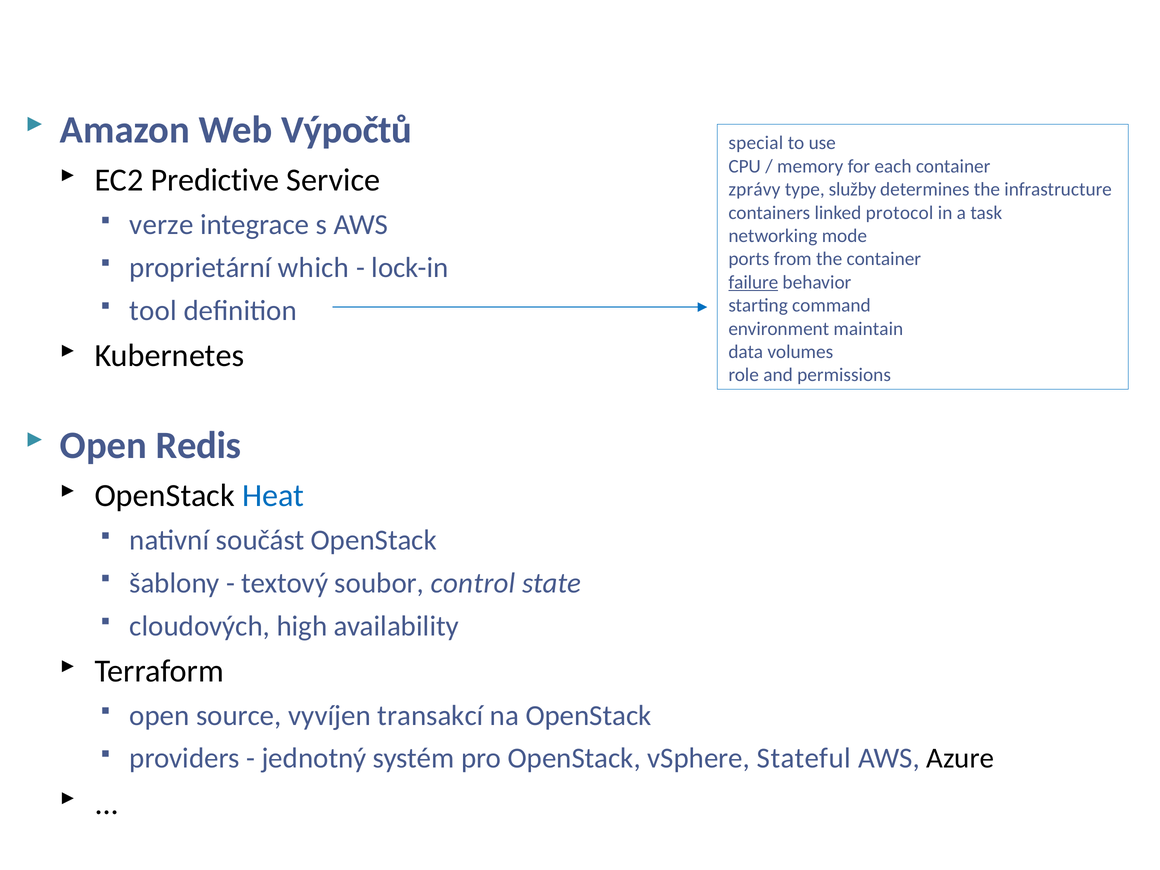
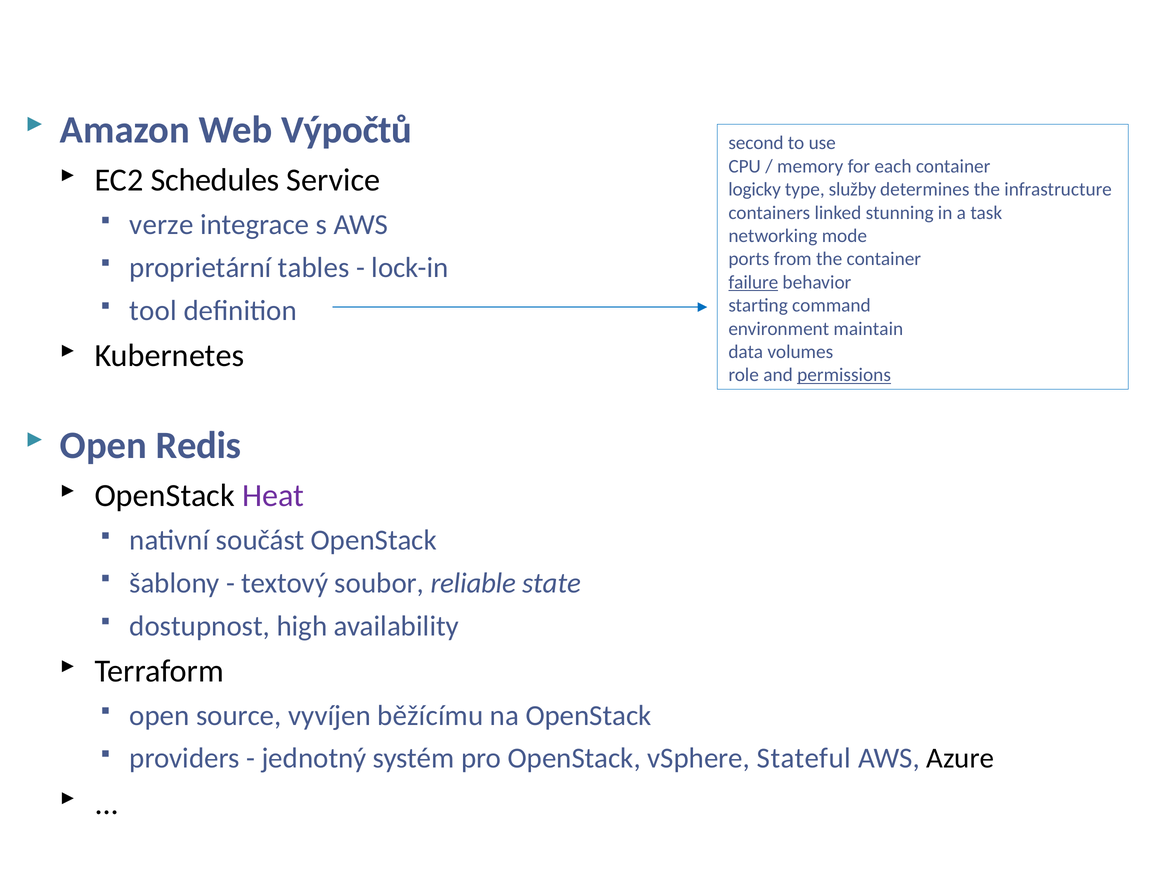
special: special -> second (756, 143)
Predictive: Predictive -> Schedules (215, 180)
zprávy: zprávy -> logicky (755, 189)
protocol: protocol -> stunning (900, 213)
which: which -> tables (314, 268)
permissions underline: none -> present (844, 375)
Heat colour: blue -> purple (273, 496)
control: control -> reliable (473, 583)
cloudových: cloudových -> dostupnost (200, 626)
transakcí: transakcí -> běžícímu (430, 716)
